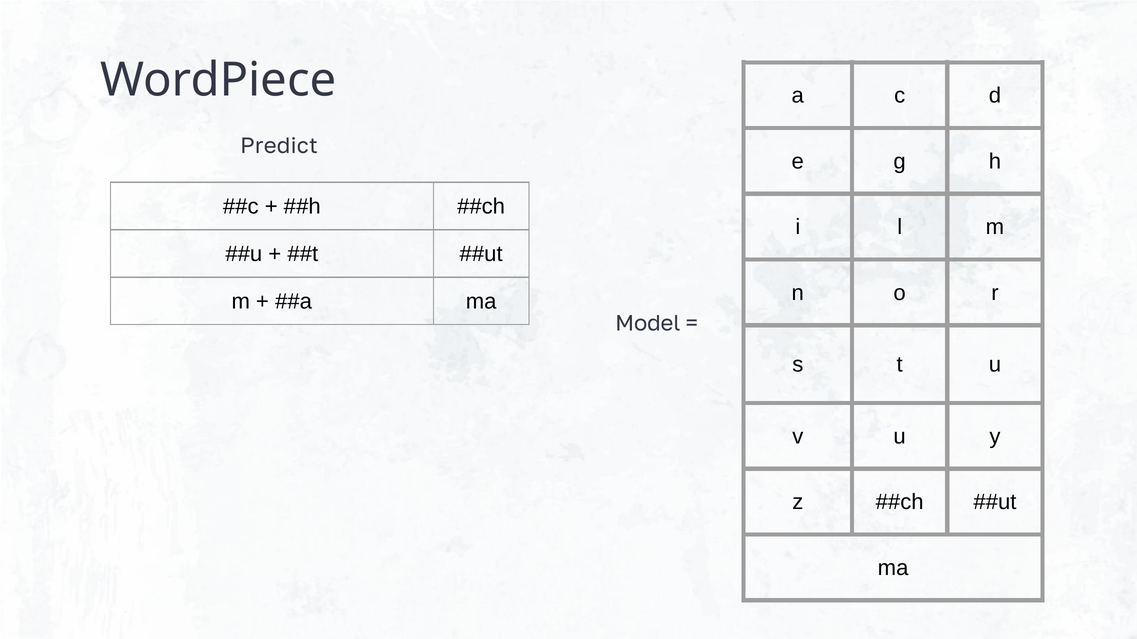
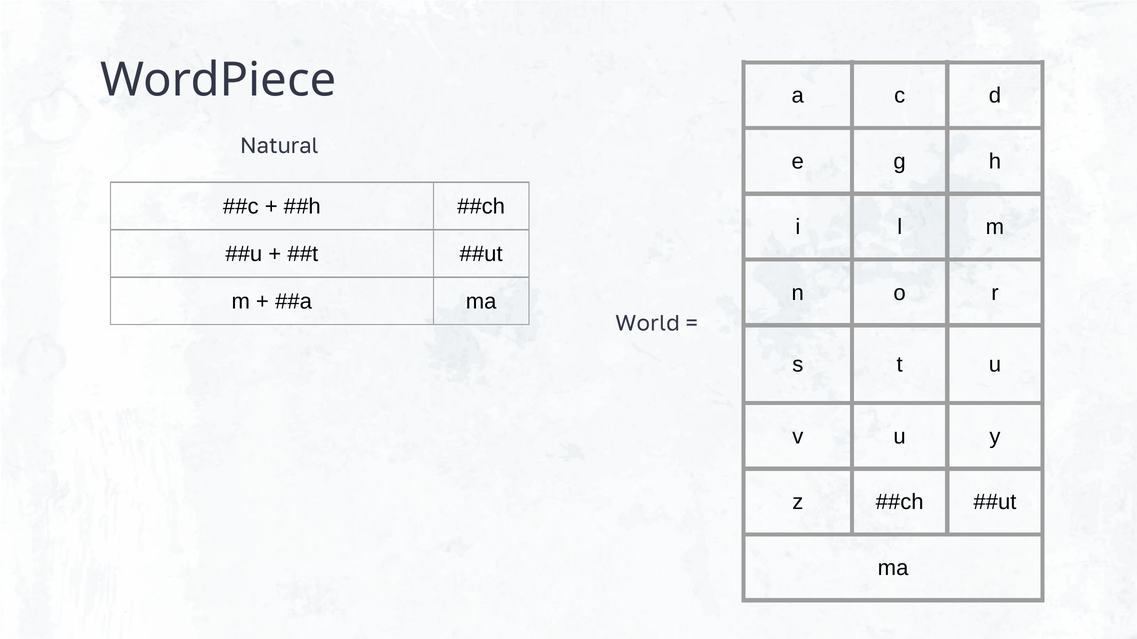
Predict: Predict -> Natural (279, 146)
Model: Model -> World (648, 324)
